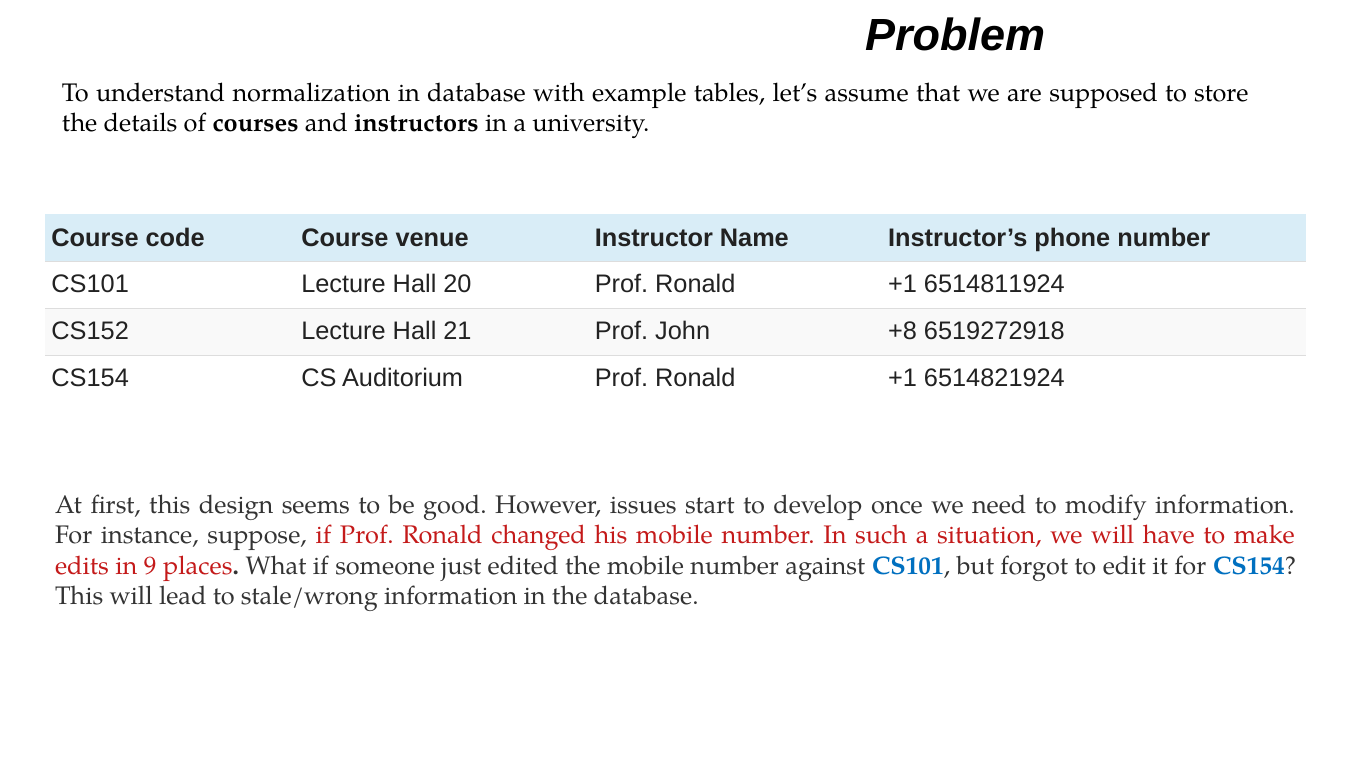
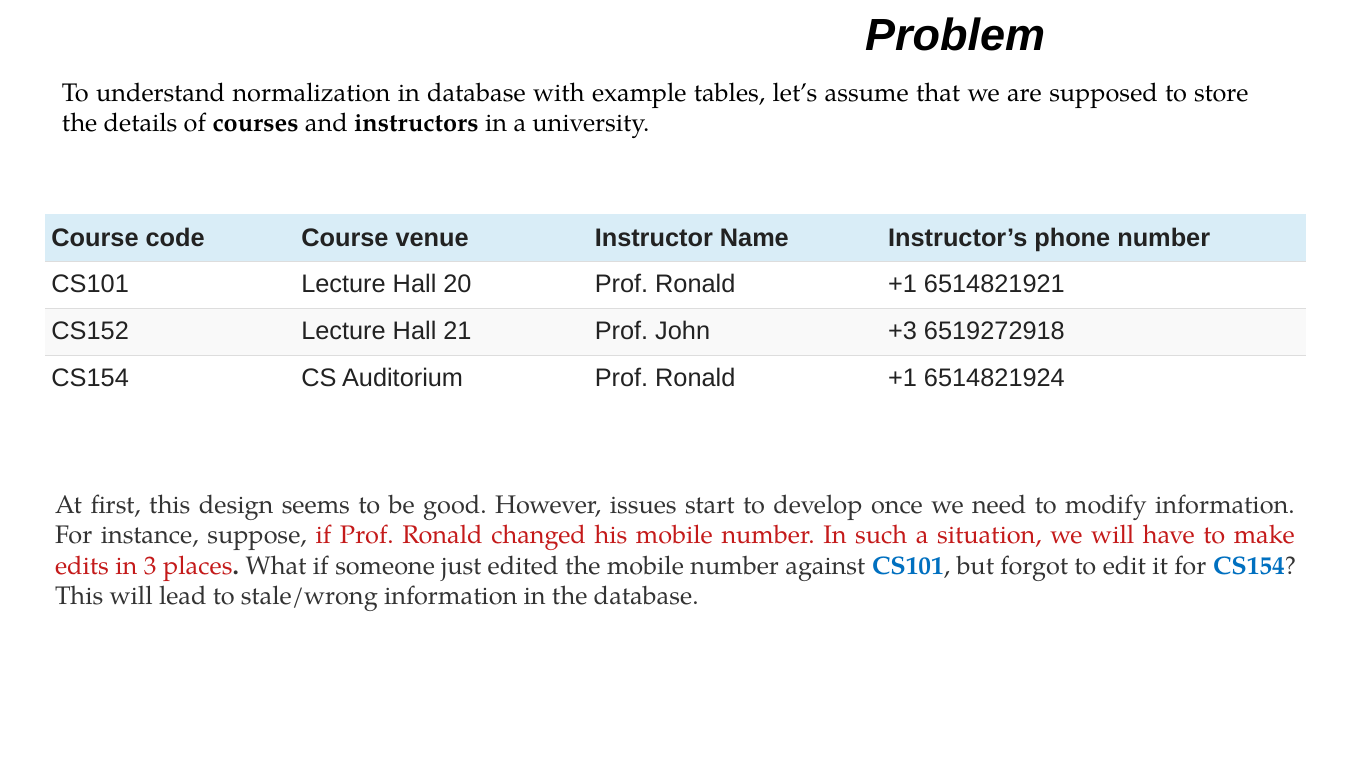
6514811924: 6514811924 -> 6514821921 (994, 284)
+8: +8 -> +3 (903, 331)
9: 9 -> 3 (150, 566)
